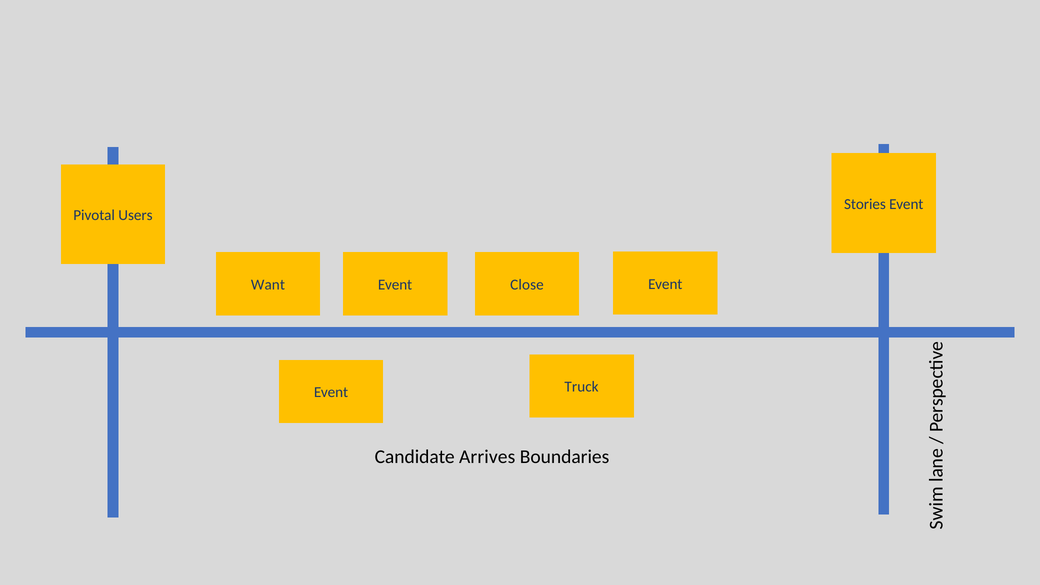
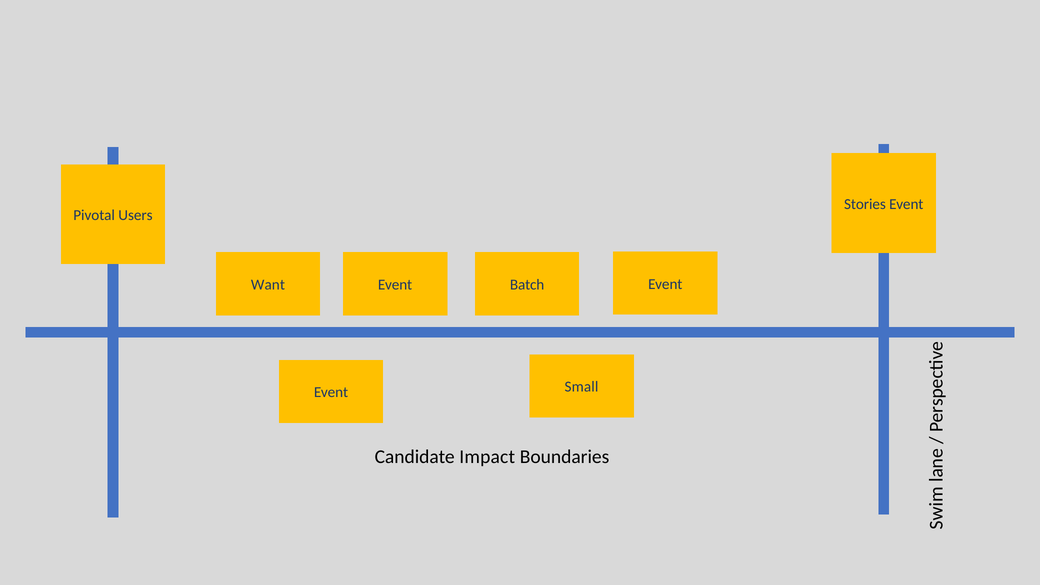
Close: Close -> Batch (527, 285)
Truck: Truck -> Small (581, 387)
Arrives: Arrives -> Impact (487, 457)
